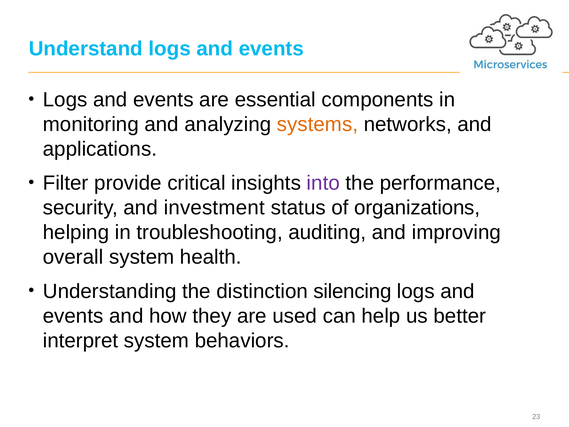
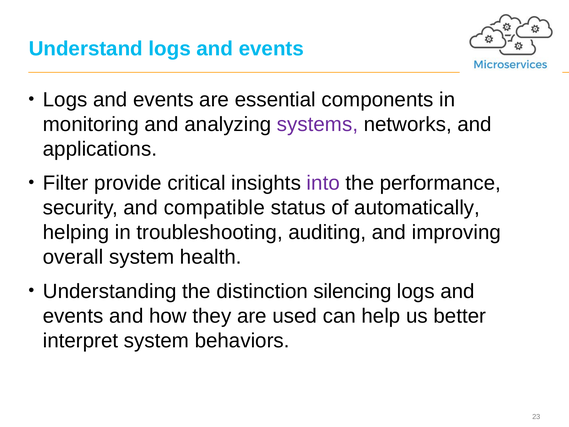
systems colour: orange -> purple (318, 124)
investment: investment -> compatible (214, 208)
organizations: organizations -> automatically (417, 208)
